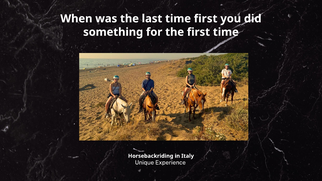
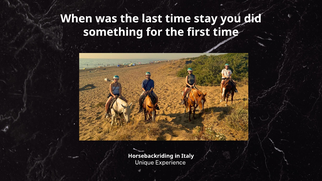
time first: first -> stay (206, 19)
